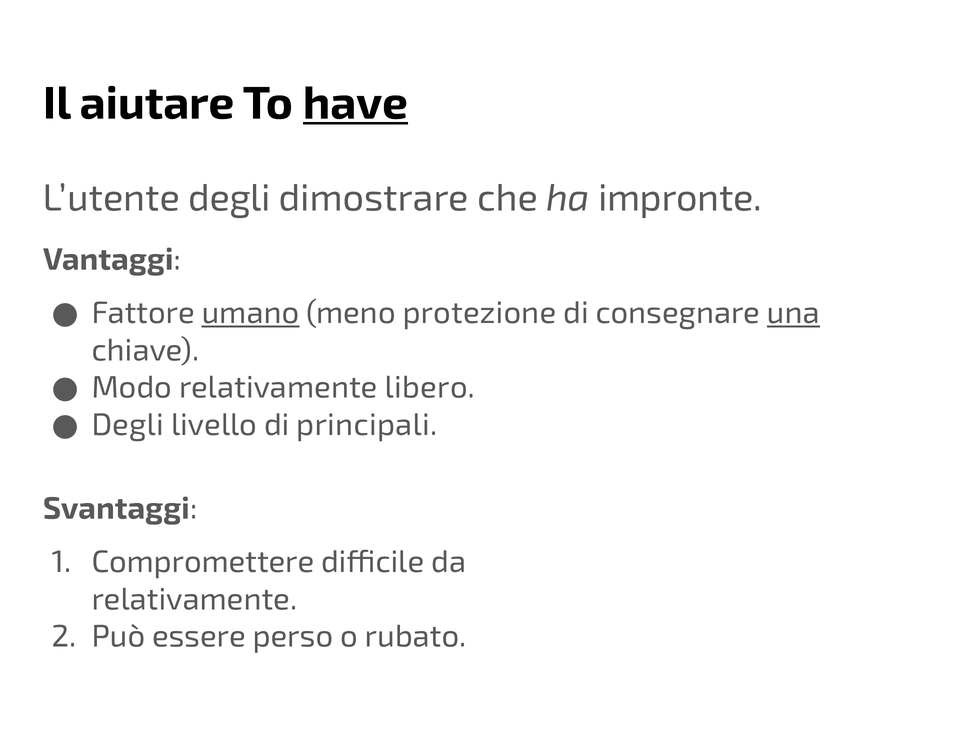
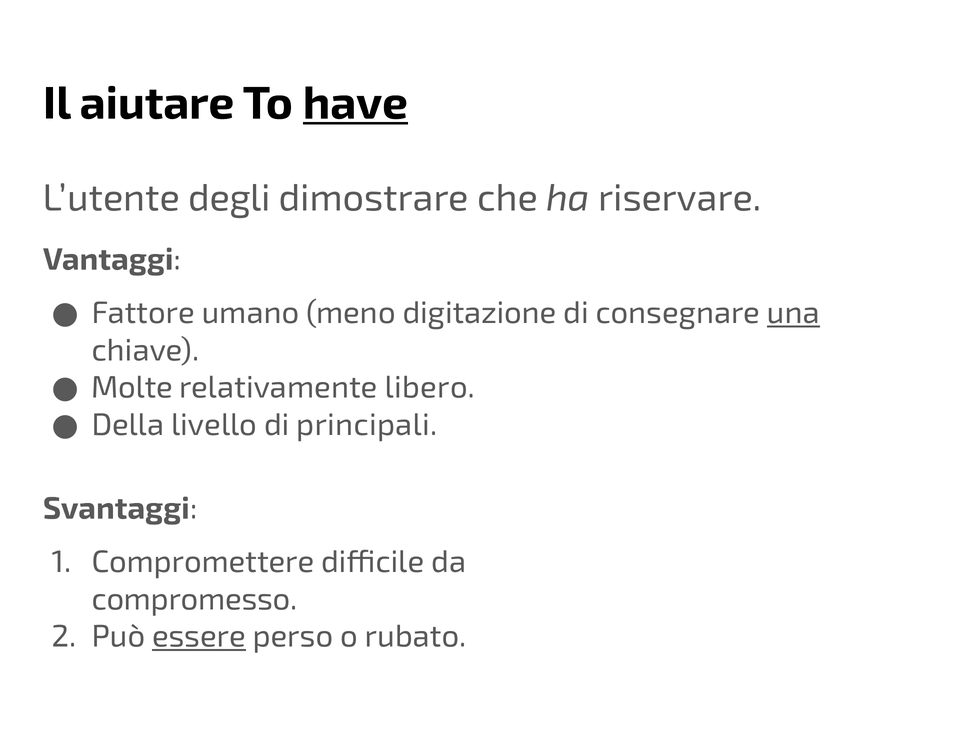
impronte: impronte -> riservare (680, 199)
umano underline: present -> none (251, 313)
protezione: protezione -> digitazione (480, 313)
Modo: Modo -> Molte (132, 388)
Degli: Degli -> Della (128, 425)
relativamente: relativamente -> compromesso (194, 600)
essere underline: none -> present (199, 637)
